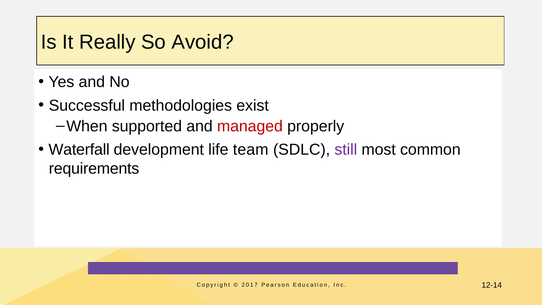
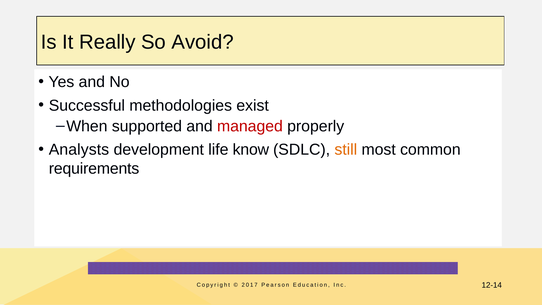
Waterfall: Waterfall -> Analysts (79, 150)
team: team -> know (251, 150)
still colour: purple -> orange (346, 150)
